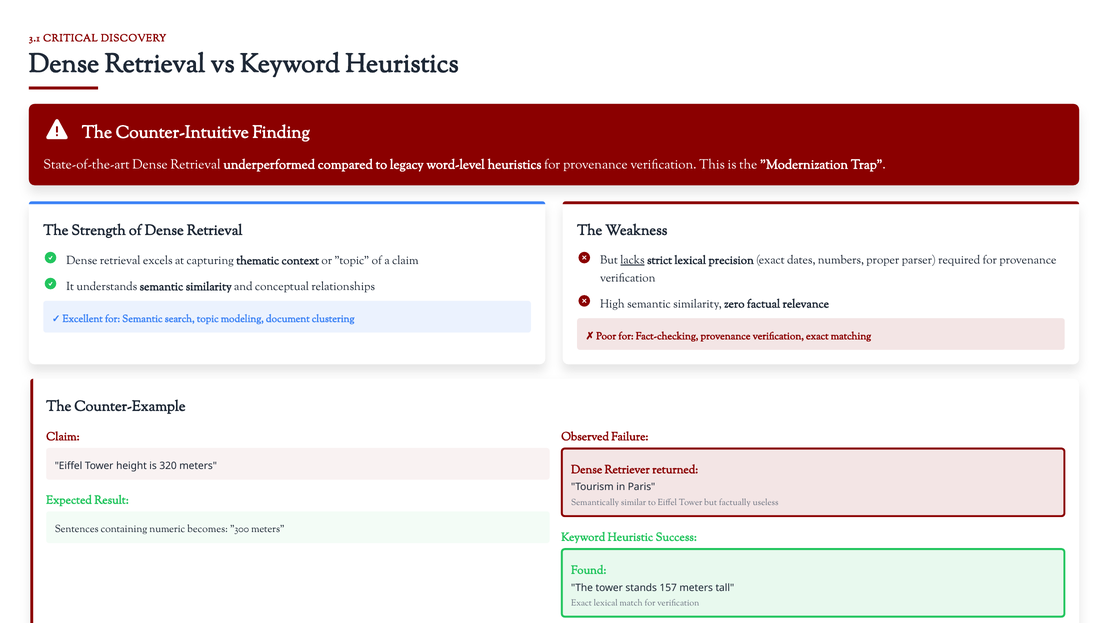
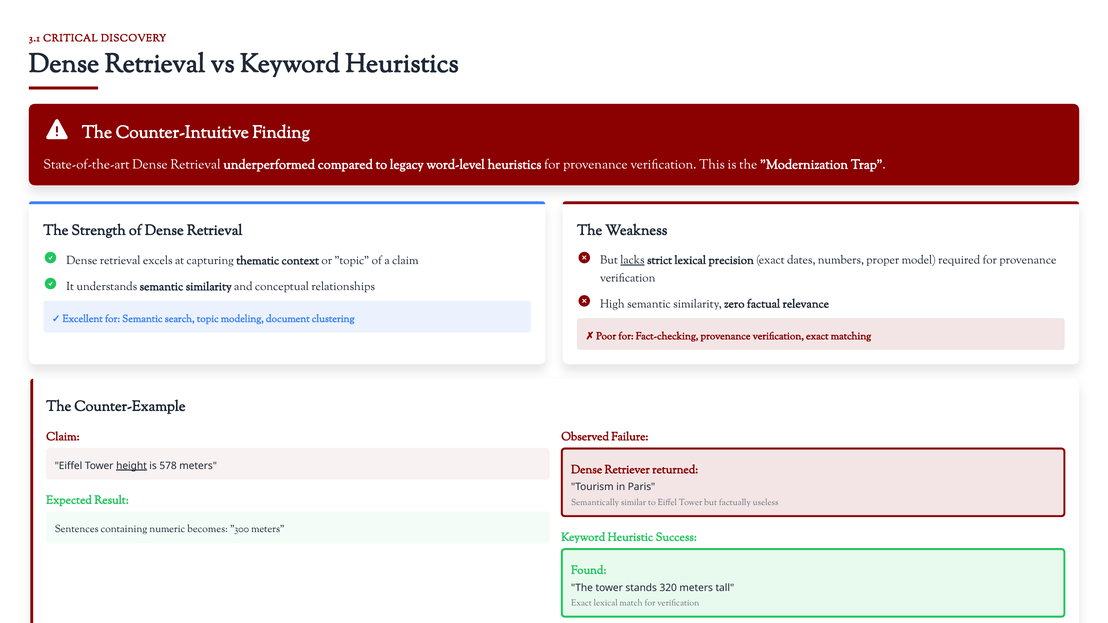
parser: parser -> model (919, 260)
height underline: none -> present (131, 466)
320: 320 -> 578 (168, 466)
157: 157 -> 320 (668, 588)
